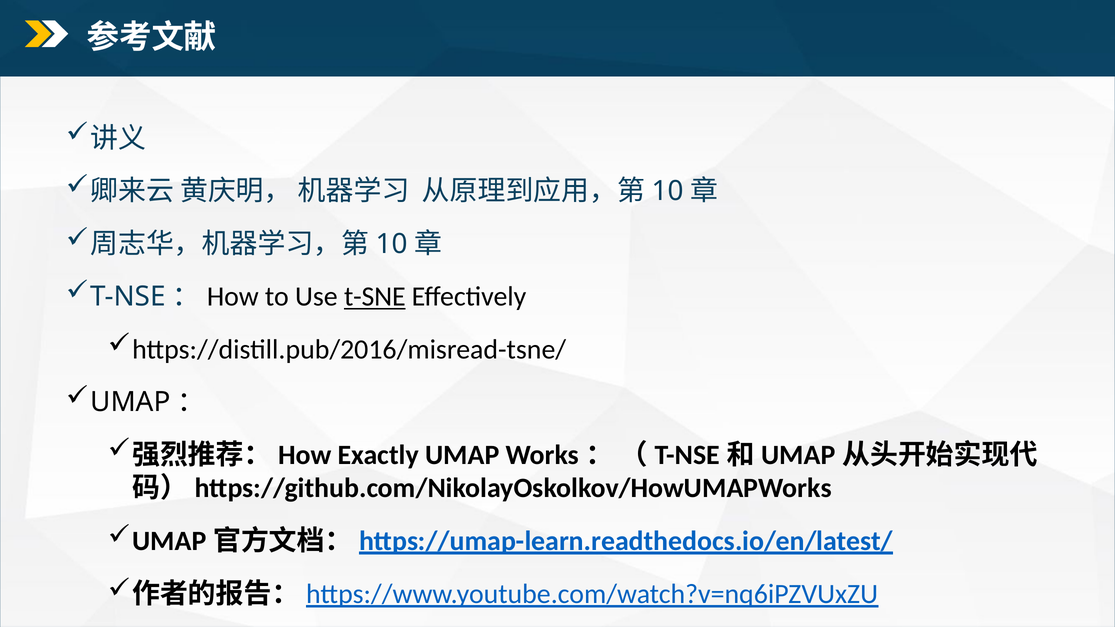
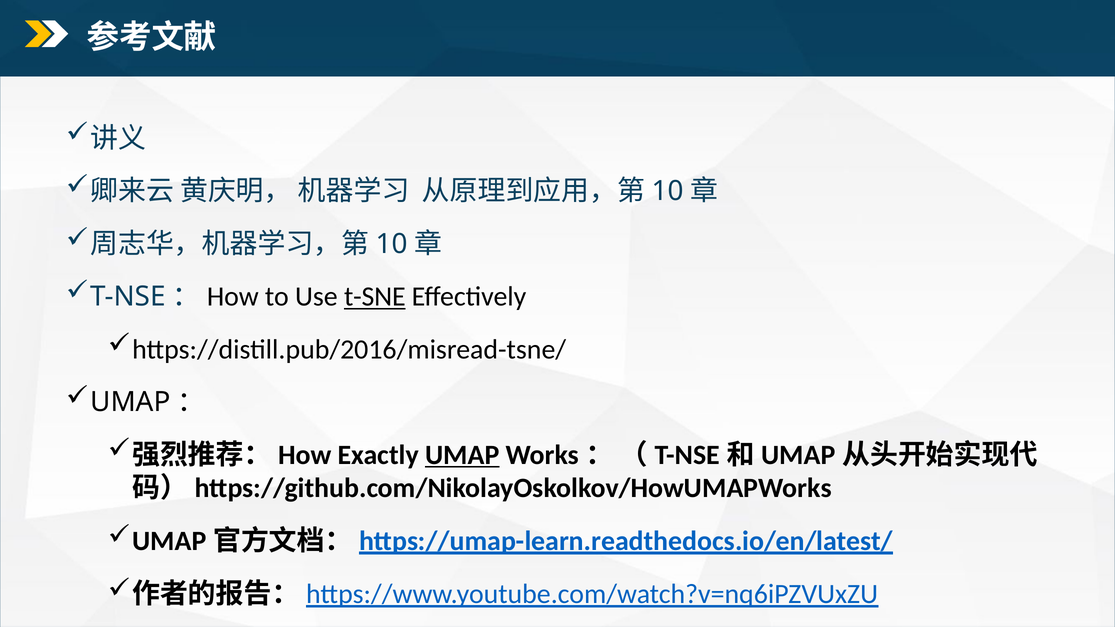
UMAP underline: none -> present (462, 455)
